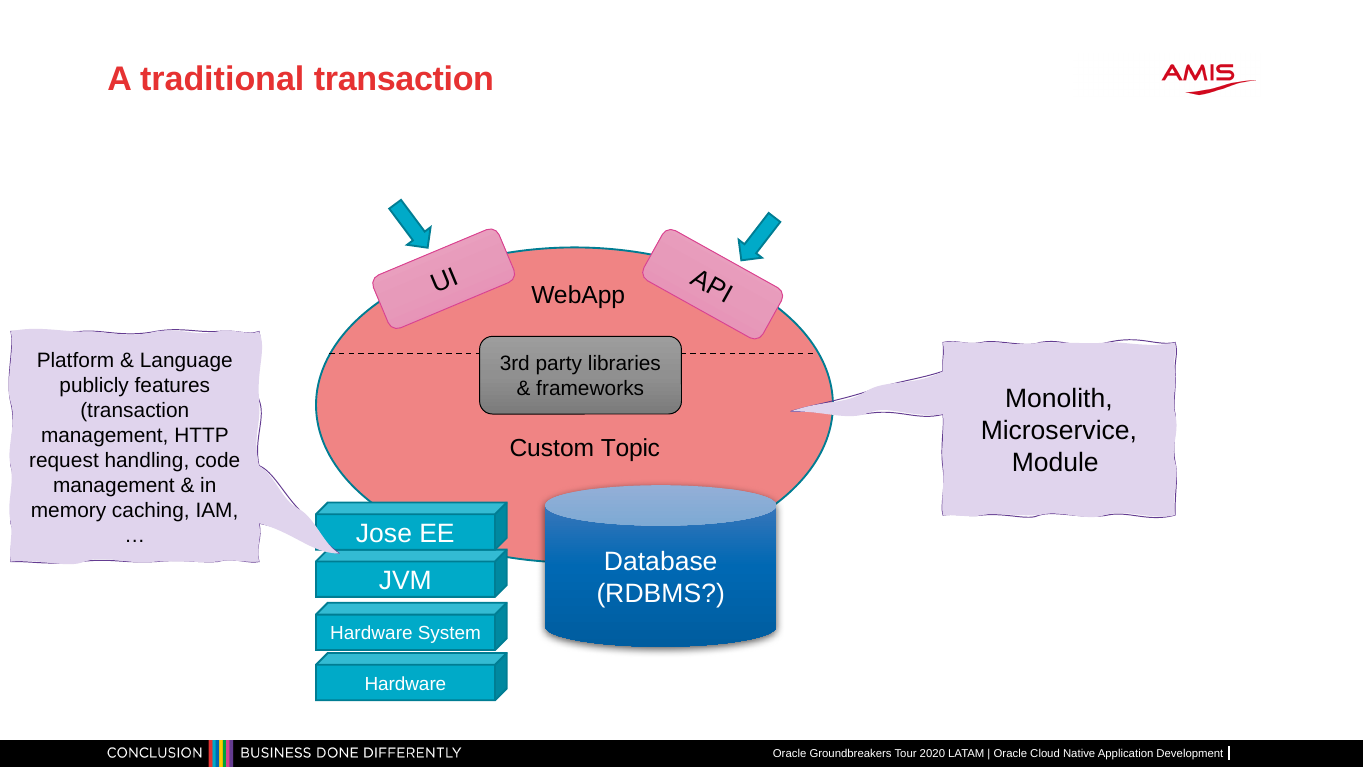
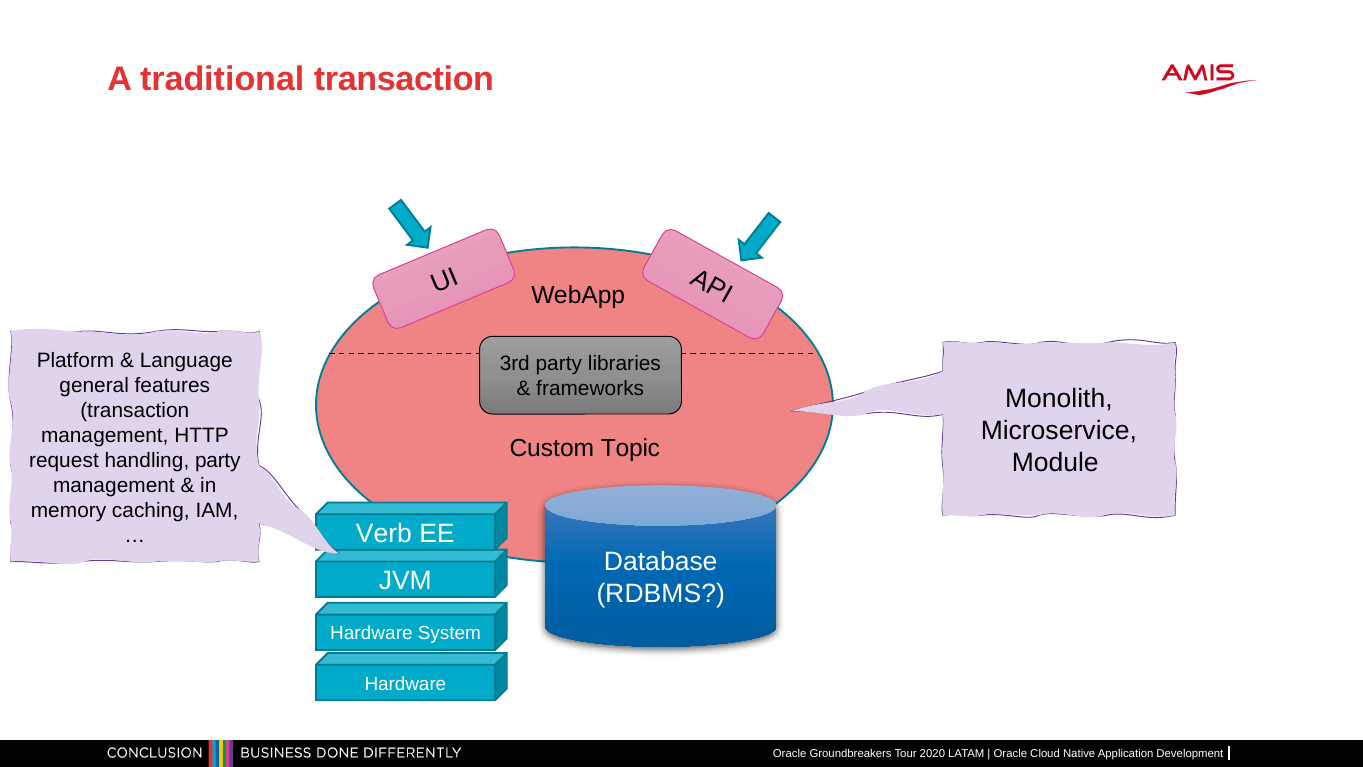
publicly: publicly -> general (94, 385)
handling code: code -> party (218, 460)
Jose: Jose -> Verb (384, 534)
